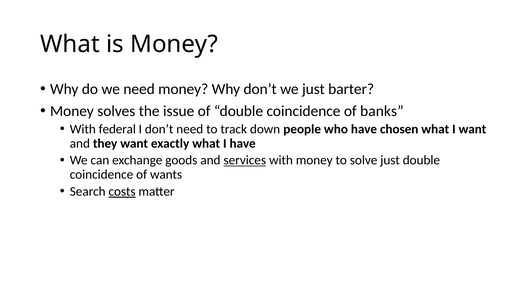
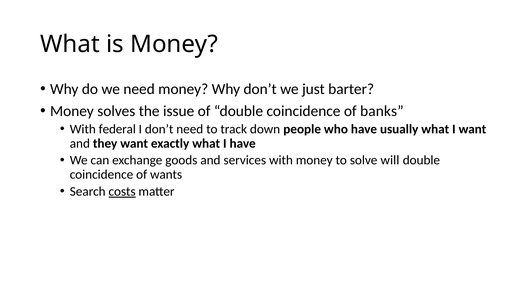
chosen: chosen -> usually (399, 129)
services underline: present -> none (245, 161)
solve just: just -> will (390, 161)
